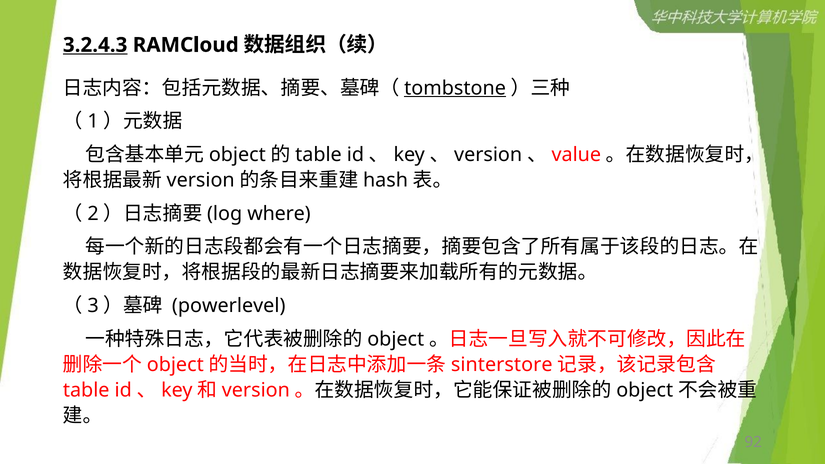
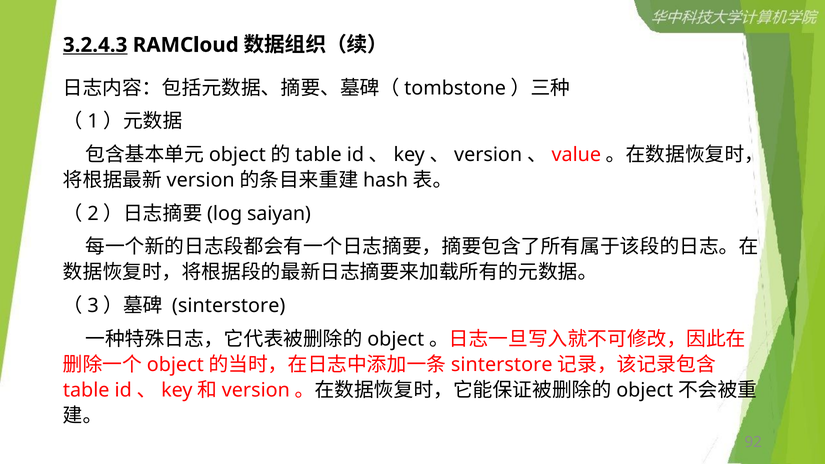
tombstone underline: present -> none (455, 88)
where: where -> saiyan (279, 214)
powerlevel: powerlevel -> sinterstore (229, 306)
